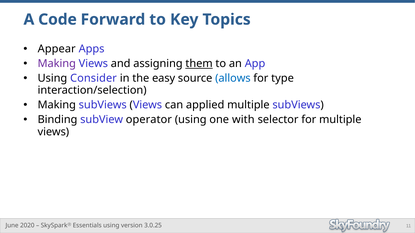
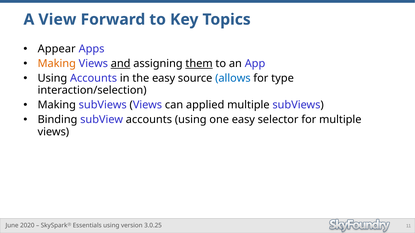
Code: Code -> View (57, 20)
Making colour: purple -> orange (57, 64)
and underline: none -> present (121, 64)
Using Consider: Consider -> Accounts (94, 78)
subView operator: operator -> accounts (149, 120)
one with: with -> easy (243, 120)
